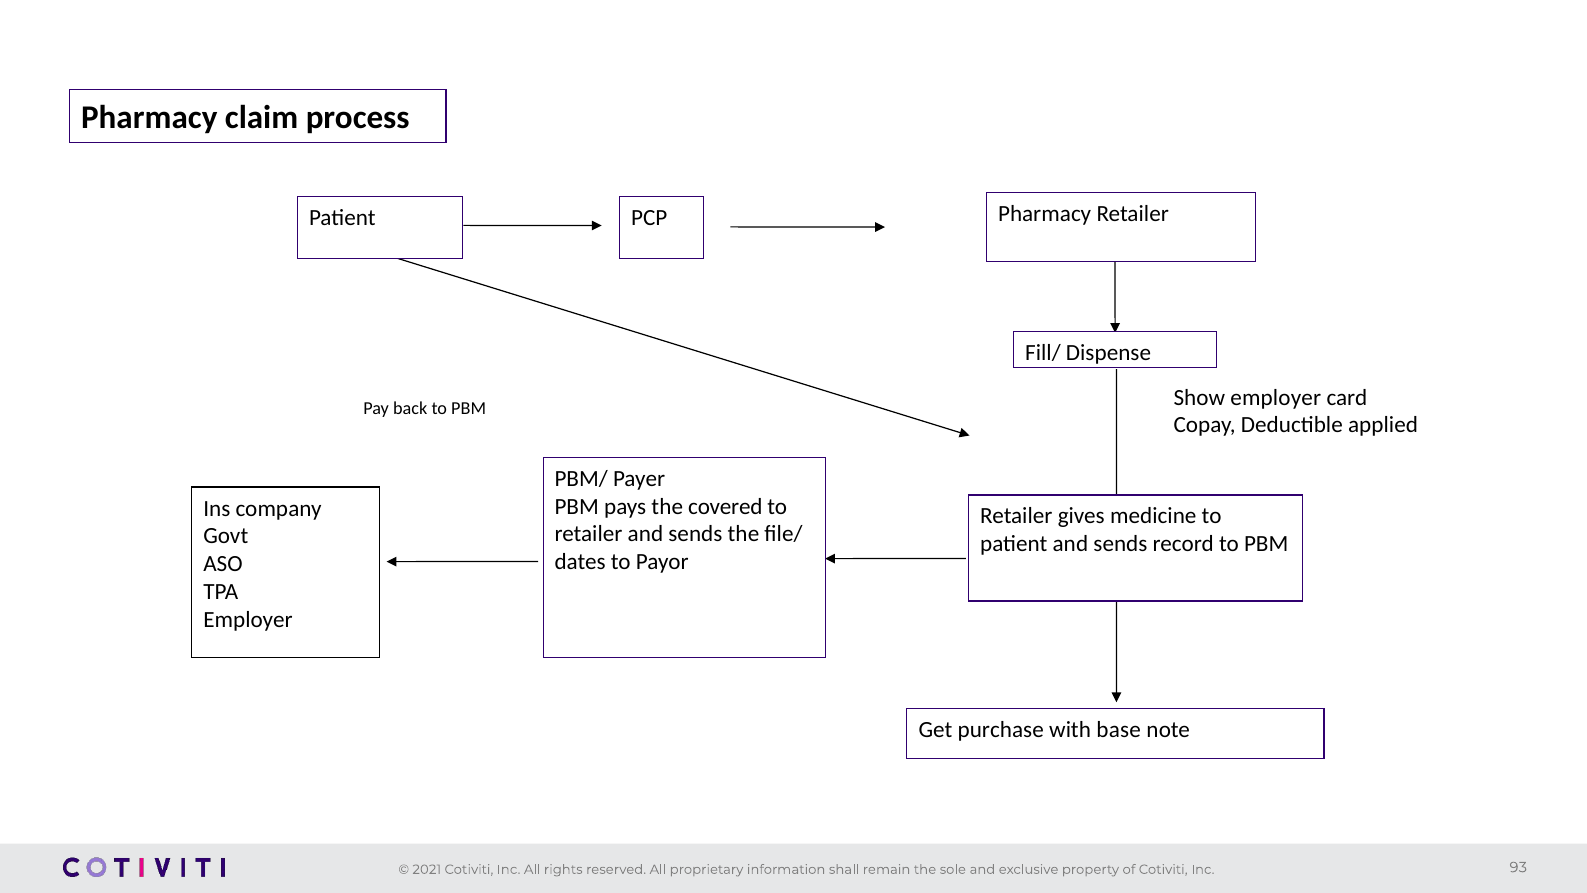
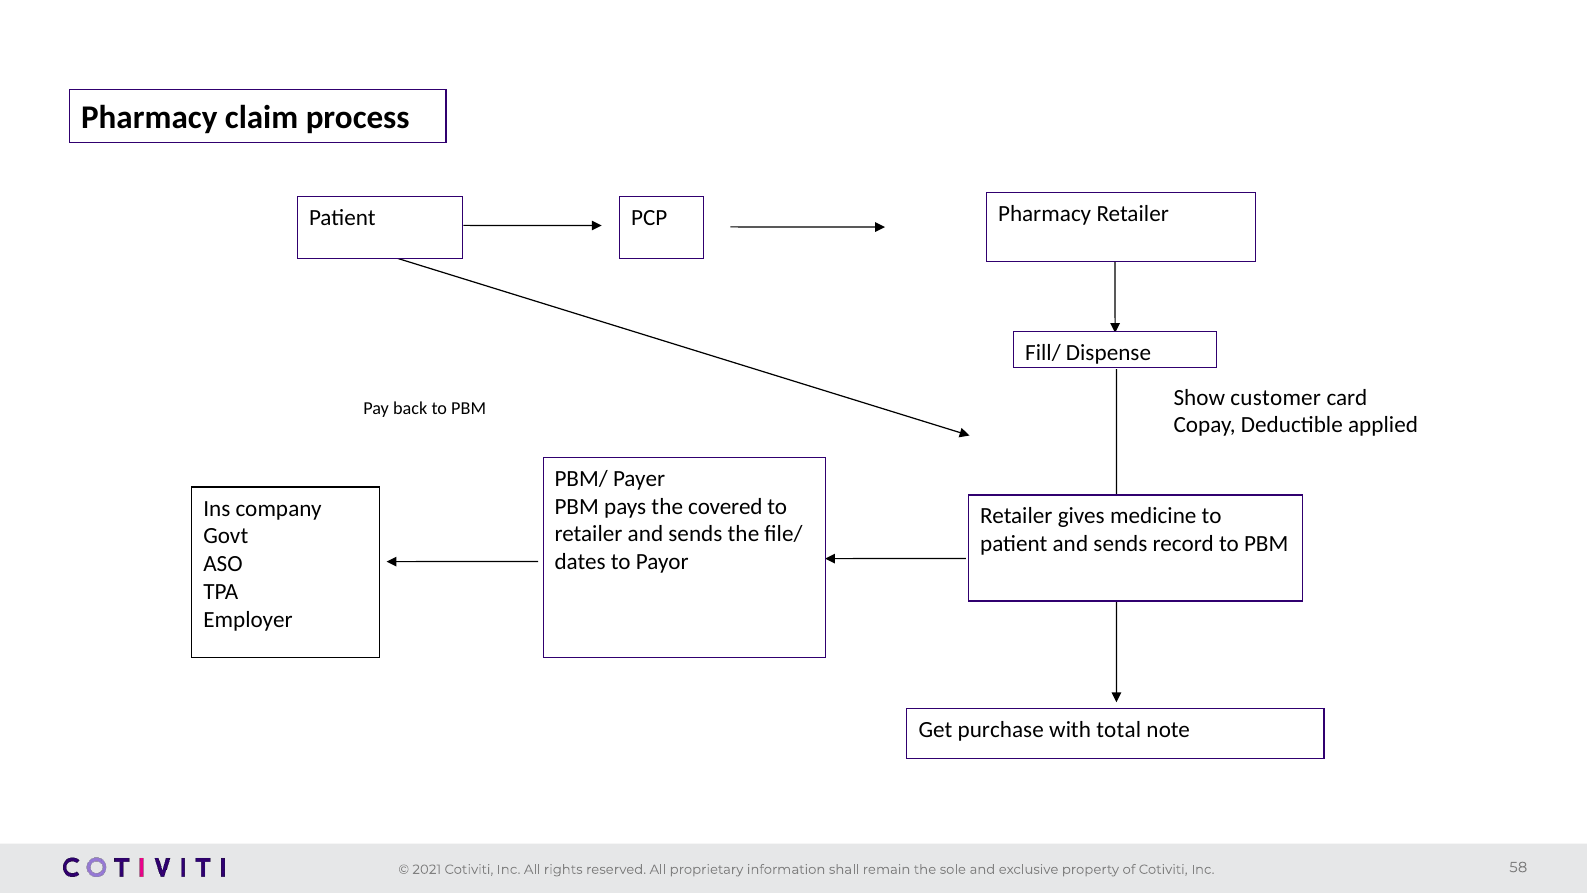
Show employer: employer -> customer (1276, 397)
base: base -> total (1119, 729)
93: 93 -> 58 (1518, 867)
